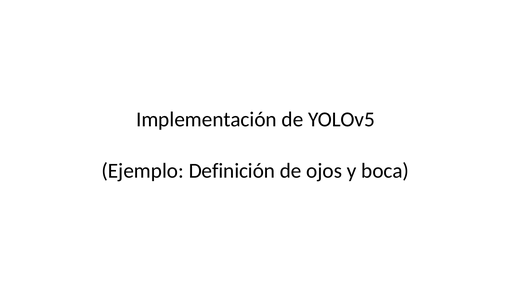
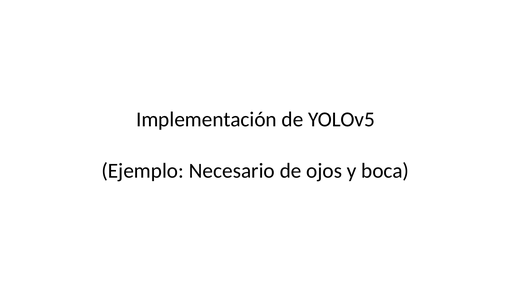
Definición: Definición -> Necesario (232, 170)
